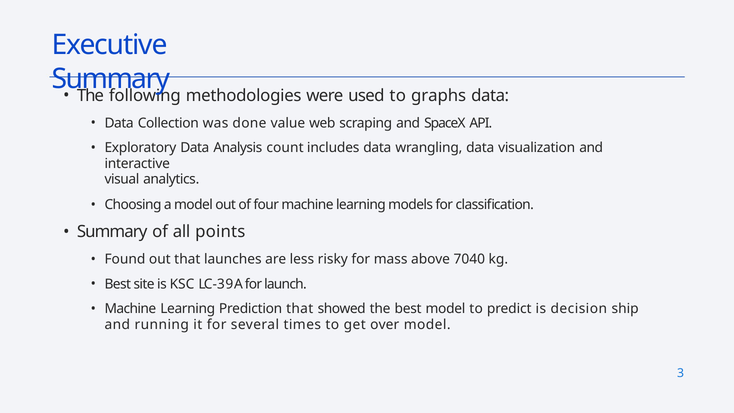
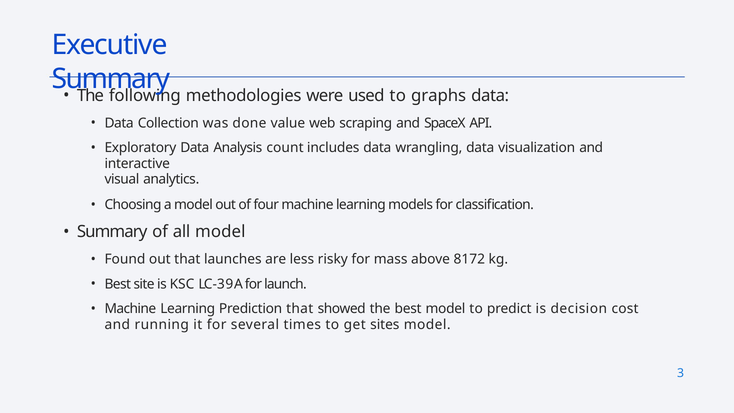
all points: points -> model (220, 232)
7040: 7040 -> 8172 (469, 259)
ship: ship -> cost (625, 309)
over: over -> sites (385, 324)
